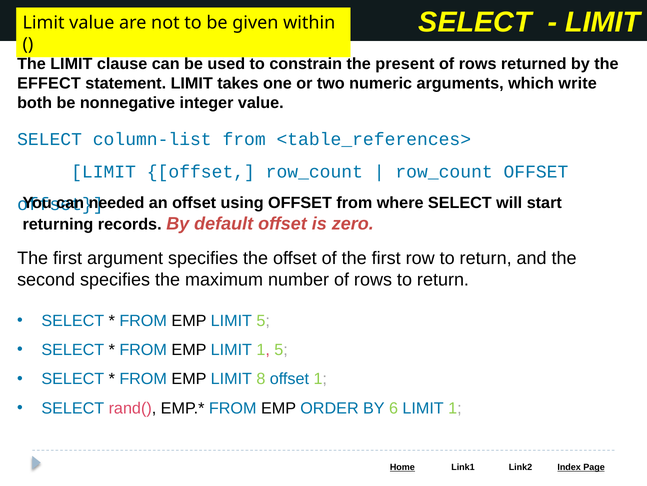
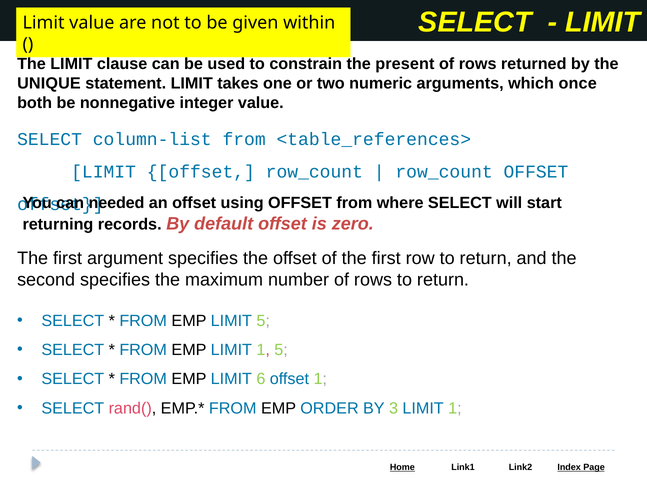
EFFECT: EFFECT -> UNIQUE (49, 83)
write: write -> once (578, 83)
8: 8 -> 6 (261, 378)
6: 6 -> 3 (394, 408)
